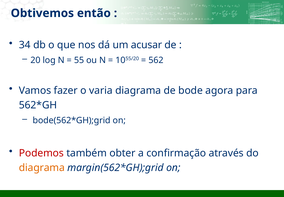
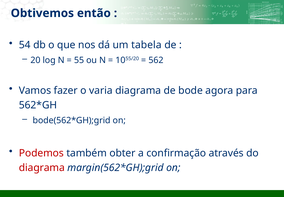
34: 34 -> 54 (25, 45)
acusar: acusar -> tabela (146, 45)
diagrama colour: orange -> red (42, 167)
